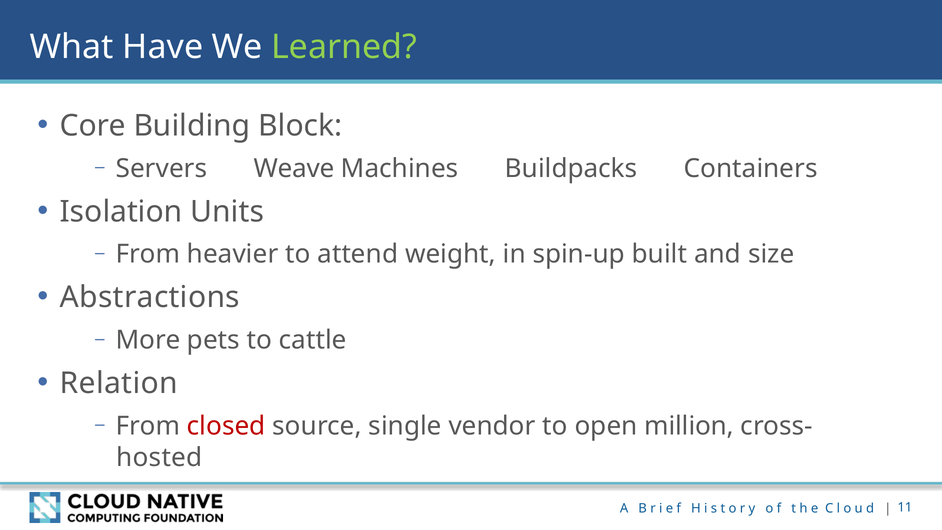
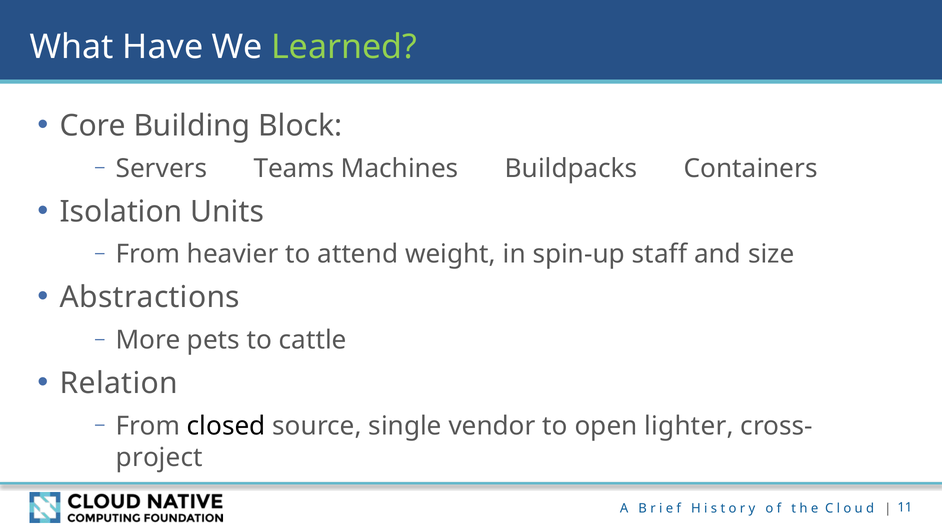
Weave: Weave -> Teams (294, 168)
built: built -> staff (659, 254)
closed colour: red -> black (226, 426)
million: million -> lighter (689, 426)
hosted: hosted -> project (159, 457)
